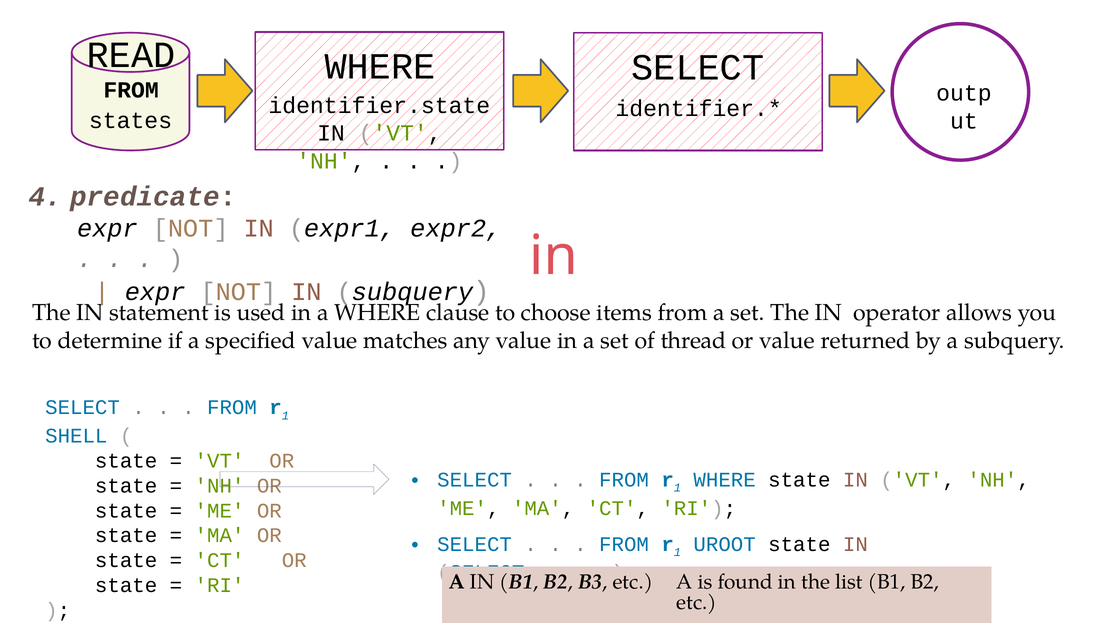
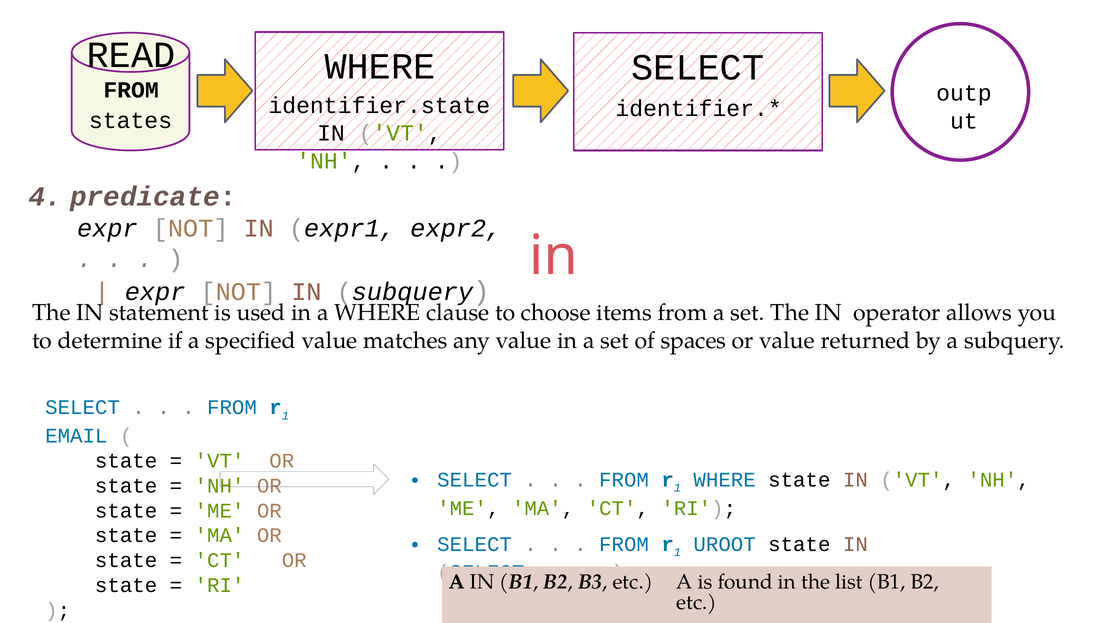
thread: thread -> spaces (693, 340)
SHELL: SHELL -> EMAIL (76, 436)
